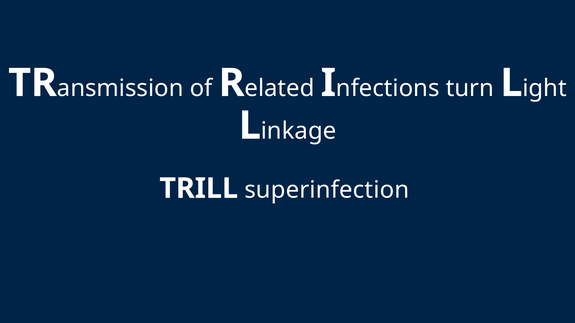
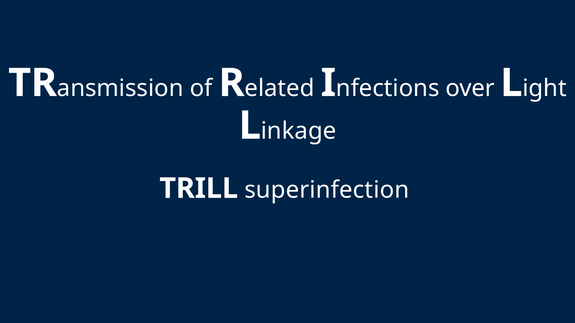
turn: turn -> over (470, 88)
